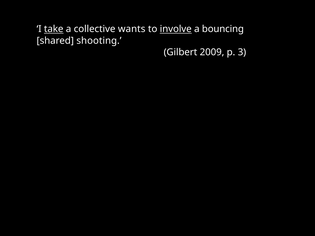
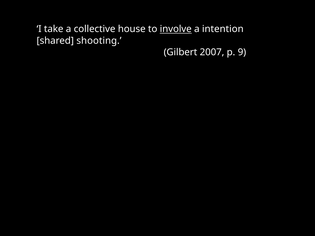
take underline: present -> none (54, 29)
wants: wants -> house (132, 29)
bouncing: bouncing -> intention (223, 29)
2009: 2009 -> 2007 (212, 52)
3: 3 -> 9 (242, 52)
